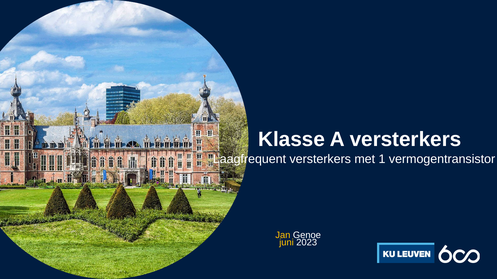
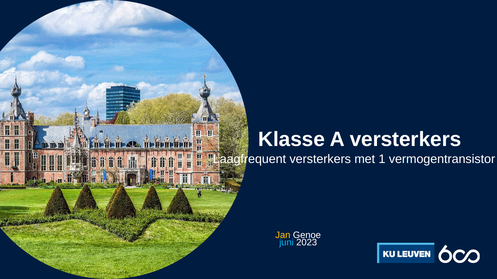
juni colour: yellow -> light blue (287, 243)
